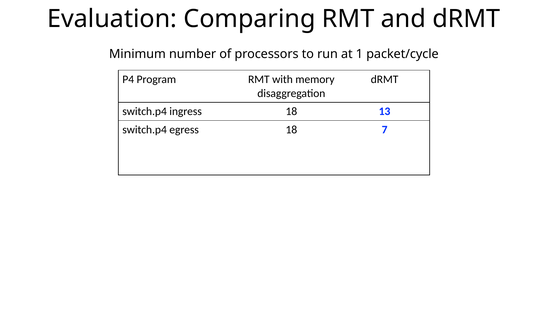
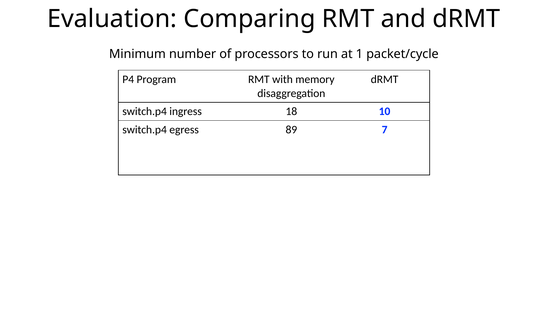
13: 13 -> 10 (385, 111)
egress 18: 18 -> 89 (291, 129)
